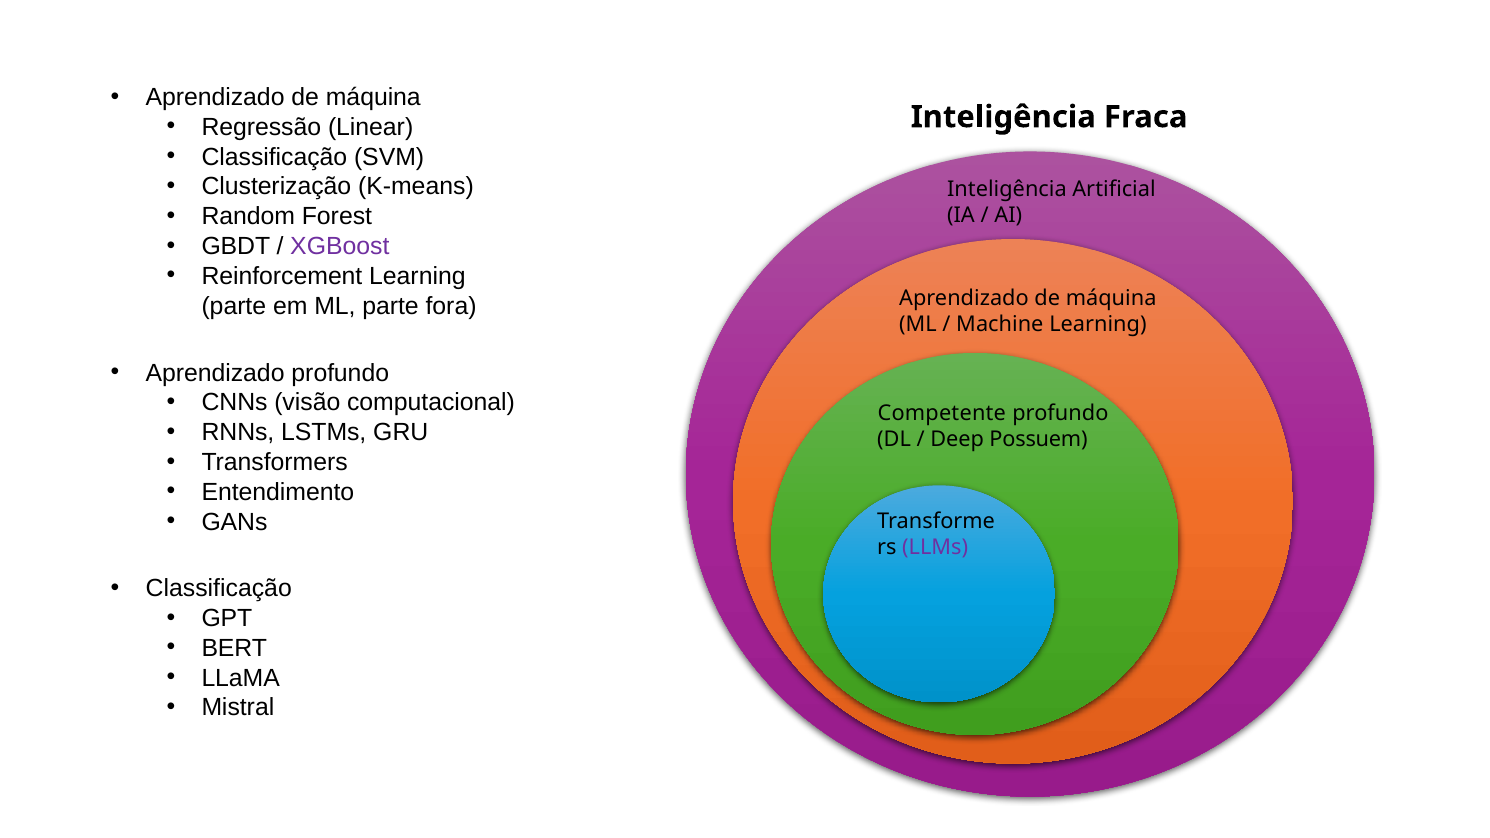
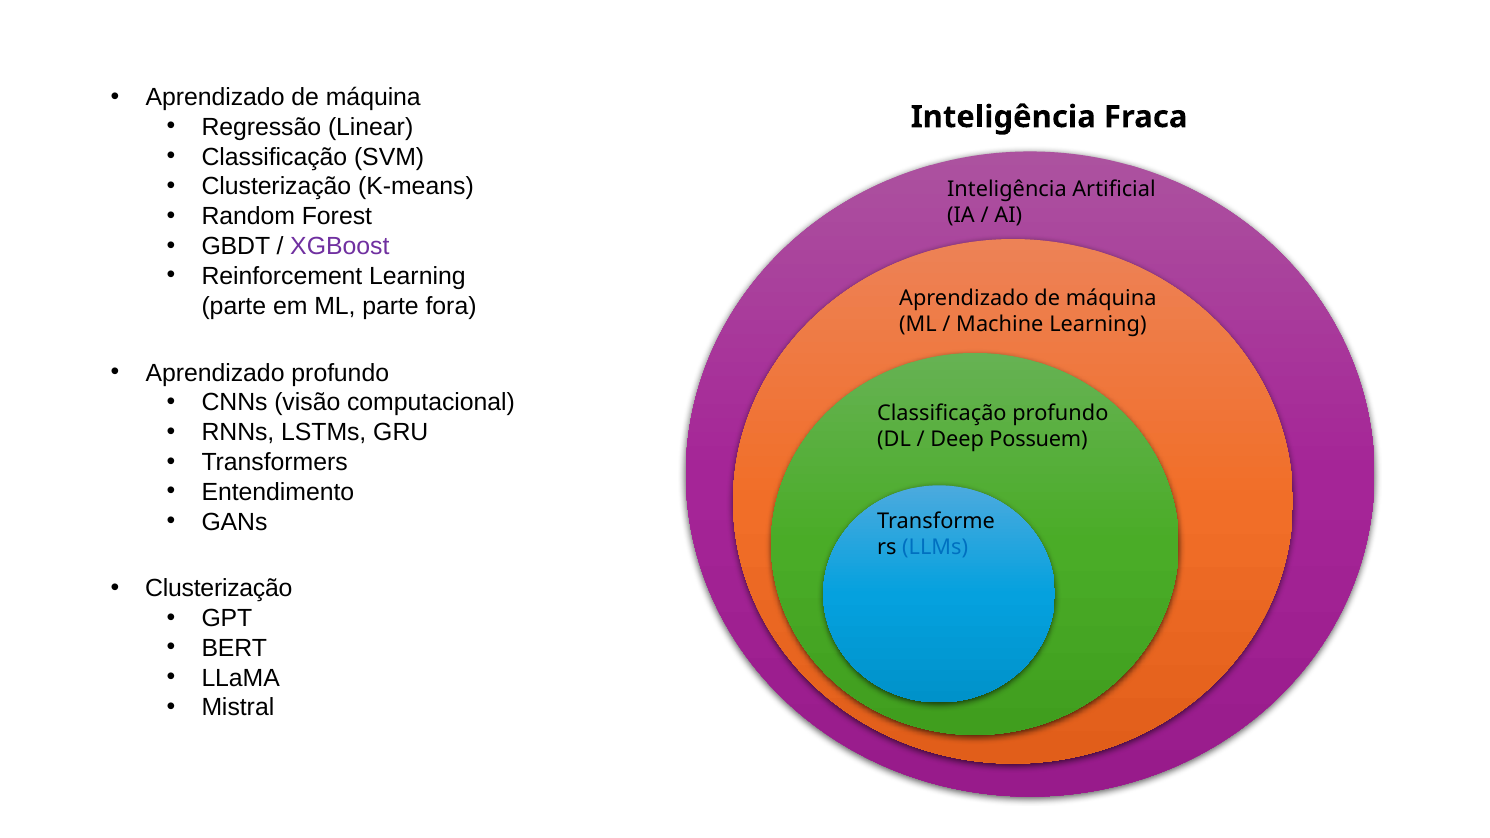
Competente: Competente -> Classificação (942, 413)
LLMs colour: purple -> blue (935, 548)
Classificação: Classificação -> Clusterização (219, 589)
